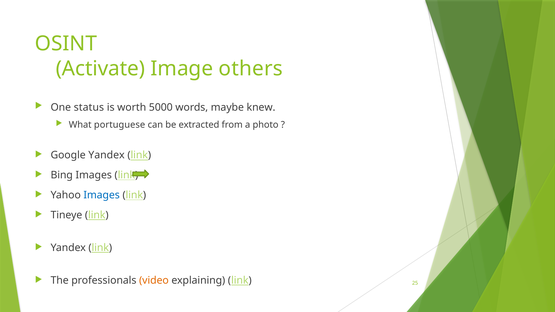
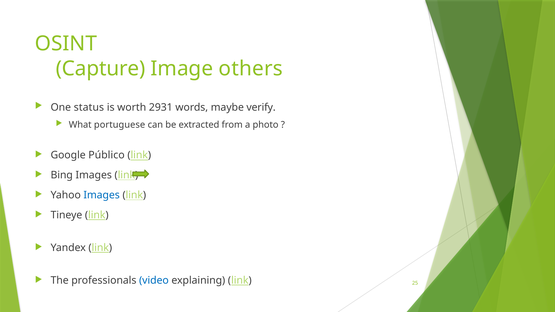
Activate: Activate -> Capture (101, 69)
5000: 5000 -> 2931 (161, 107)
knew: knew -> verify (261, 107)
Google Yandex: Yandex -> Público (107, 155)
video colour: orange -> blue (154, 280)
